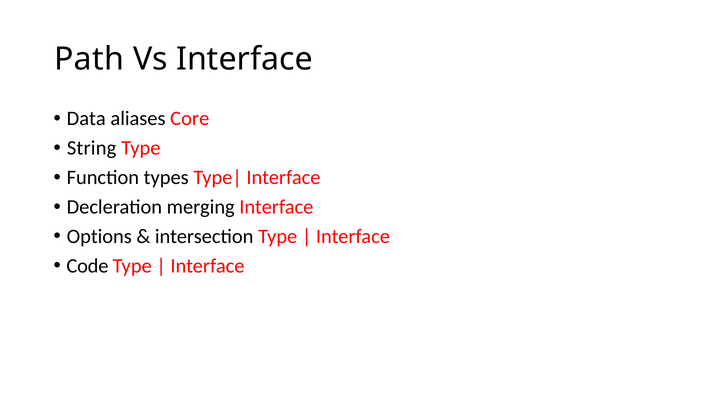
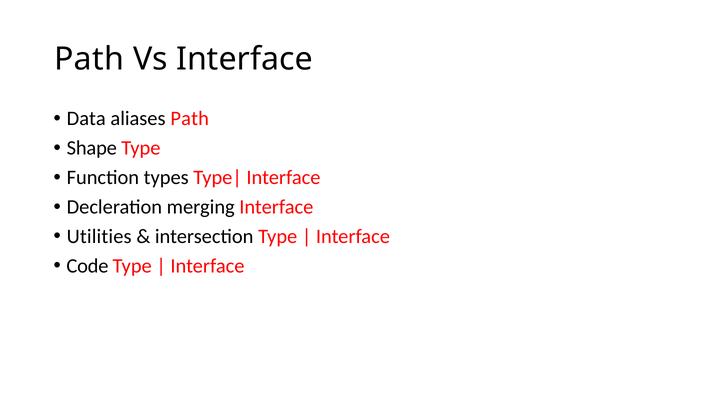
aliases Core: Core -> Path (190, 119)
String: String -> Shape (92, 148)
Options: Options -> Utilities (99, 236)
